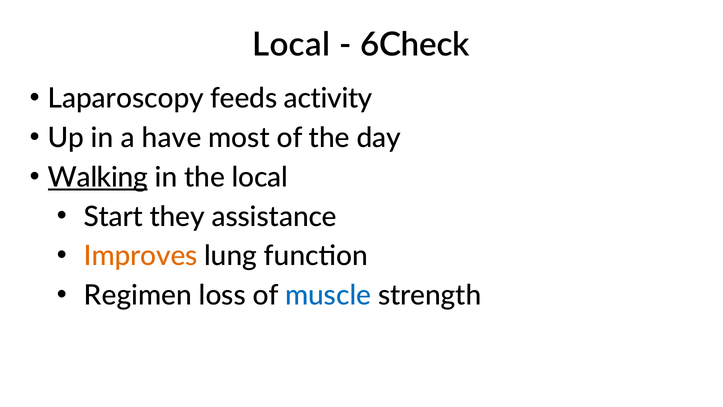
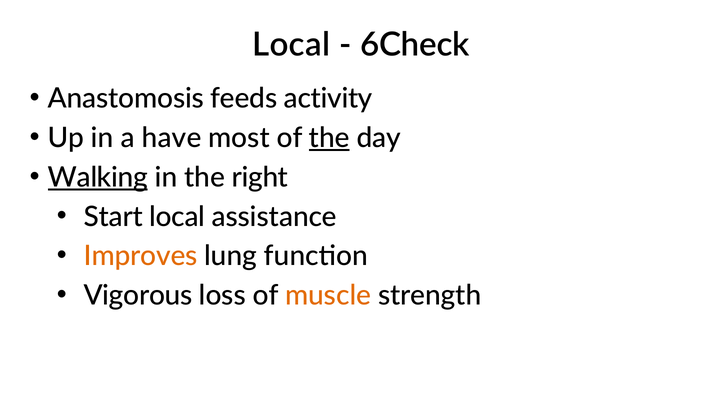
Laparoscopy: Laparoscopy -> Anastomosis (126, 98)
the underline: none -> present (329, 138)
the local: local -> right (260, 177)
Start they: they -> local (177, 217)
Regimen: Regimen -> Vigorous (138, 295)
muscle colour: blue -> orange (328, 295)
